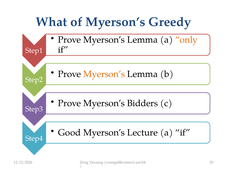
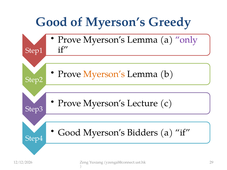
What: What -> Good (52, 22)
only colour: orange -> purple (187, 40)
Bidders: Bidders -> Lecture (142, 103)
Lecture: Lecture -> Bidders (143, 133)
